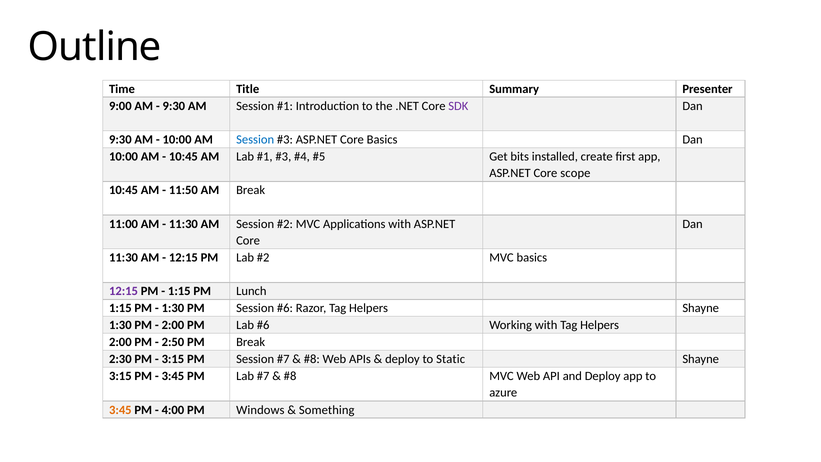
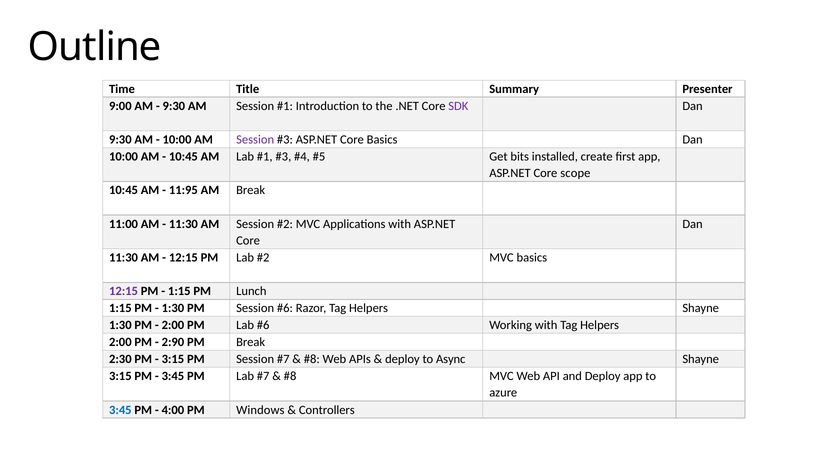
Session colour: blue -> purple (255, 140)
11:50: 11:50 -> 11:95 (183, 190)
2:50: 2:50 -> 2:90 (173, 342)
Static: Static -> Async (451, 359)
3:45 colour: orange -> blue (120, 410)
Something: Something -> Controllers (327, 410)
